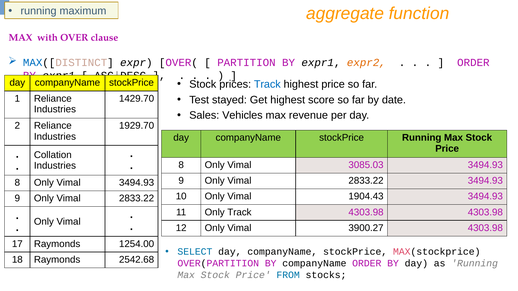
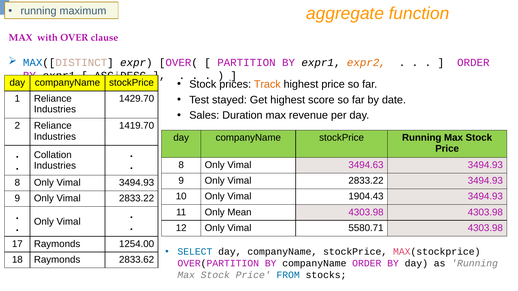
Track colour: blue -> orange (267, 84)
Vehicles: Vehicles -> Duration (242, 116)
1929.70: 1929.70 -> 1419.70 (137, 126)
3085.03: 3085.03 -> 3494.63 (366, 165)
Only Track: Track -> Mean (239, 212)
3900.27: 3900.27 -> 5580.71 (366, 228)
2542.68: 2542.68 -> 2833.62 (137, 260)
